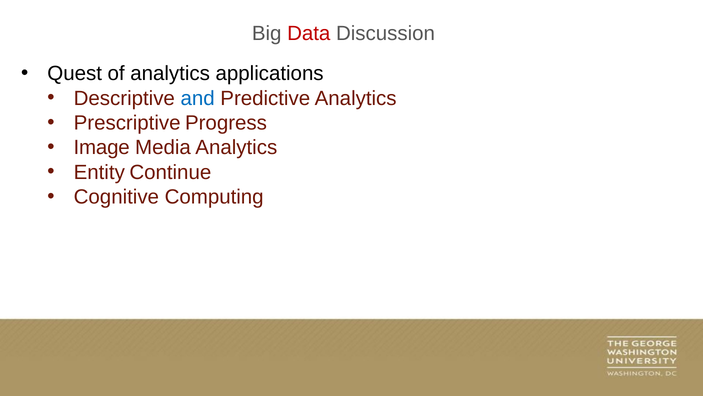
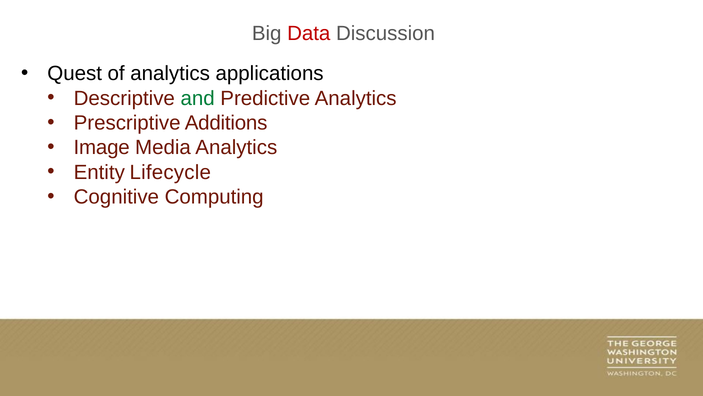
and colour: blue -> green (198, 98)
Progress: Progress -> Additions (226, 123)
Continue: Continue -> Lifecycle (170, 172)
